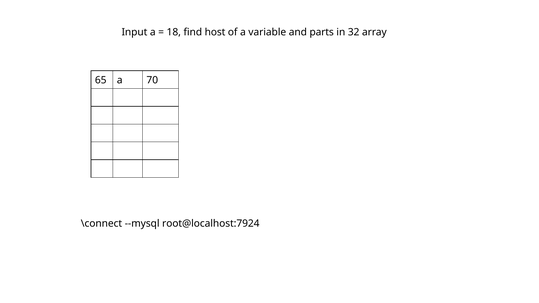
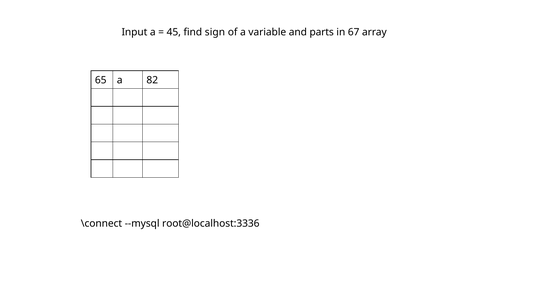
18: 18 -> 45 (174, 32)
host: host -> sign (215, 32)
32: 32 -> 67 (354, 32)
70: 70 -> 82 (152, 80)
root@localhost:7924: root@localhost:7924 -> root@localhost:3336 (211, 224)
